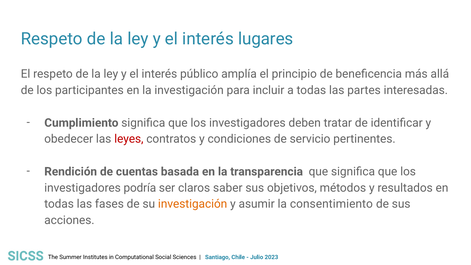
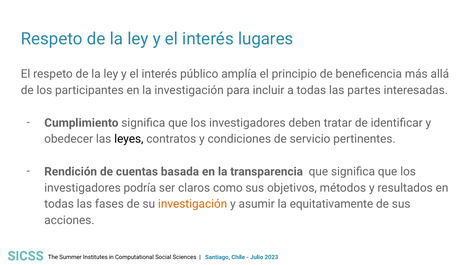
leyes colour: red -> black (129, 139)
saber: saber -> como (228, 188)
consentimiento: consentimiento -> equitativamente (331, 204)
